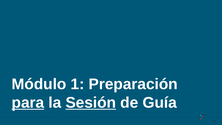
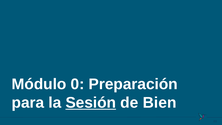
1: 1 -> 0 (78, 84)
para underline: present -> none (28, 103)
Guía: Guía -> Bien (160, 103)
